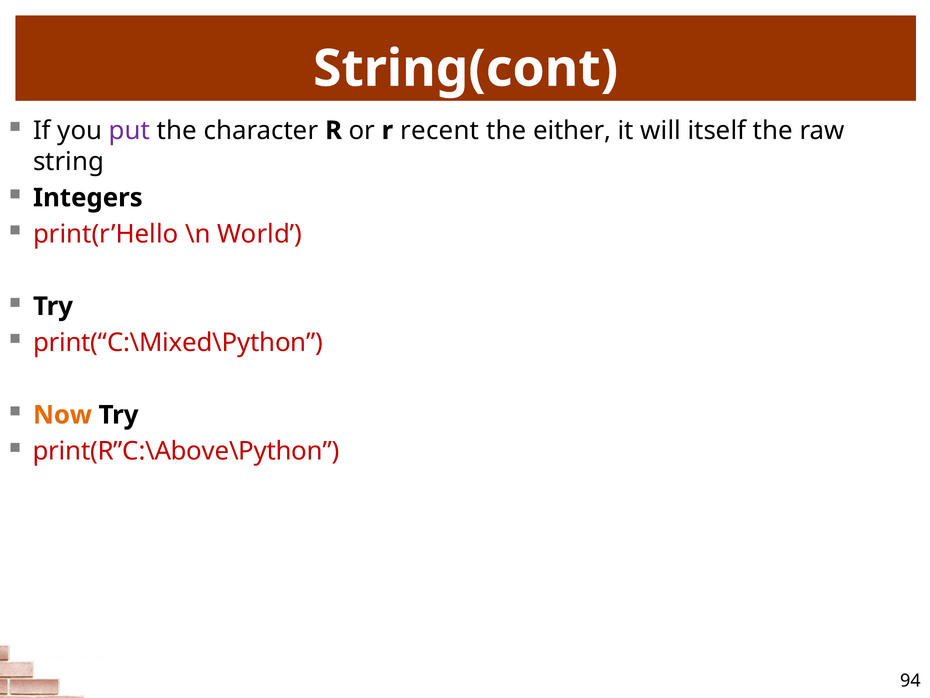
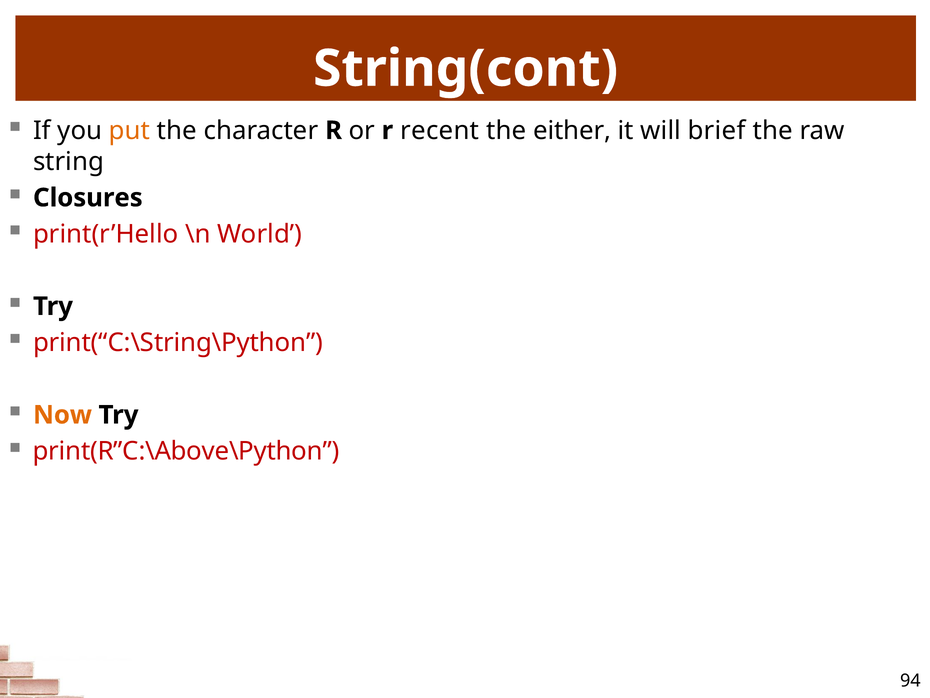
put colour: purple -> orange (130, 130)
itself: itself -> brief (717, 130)
Integers: Integers -> Closures (88, 198)
print(“C:\Mixed\Python: print(“C:\Mixed\Python -> print(“C:\String\Python (178, 342)
